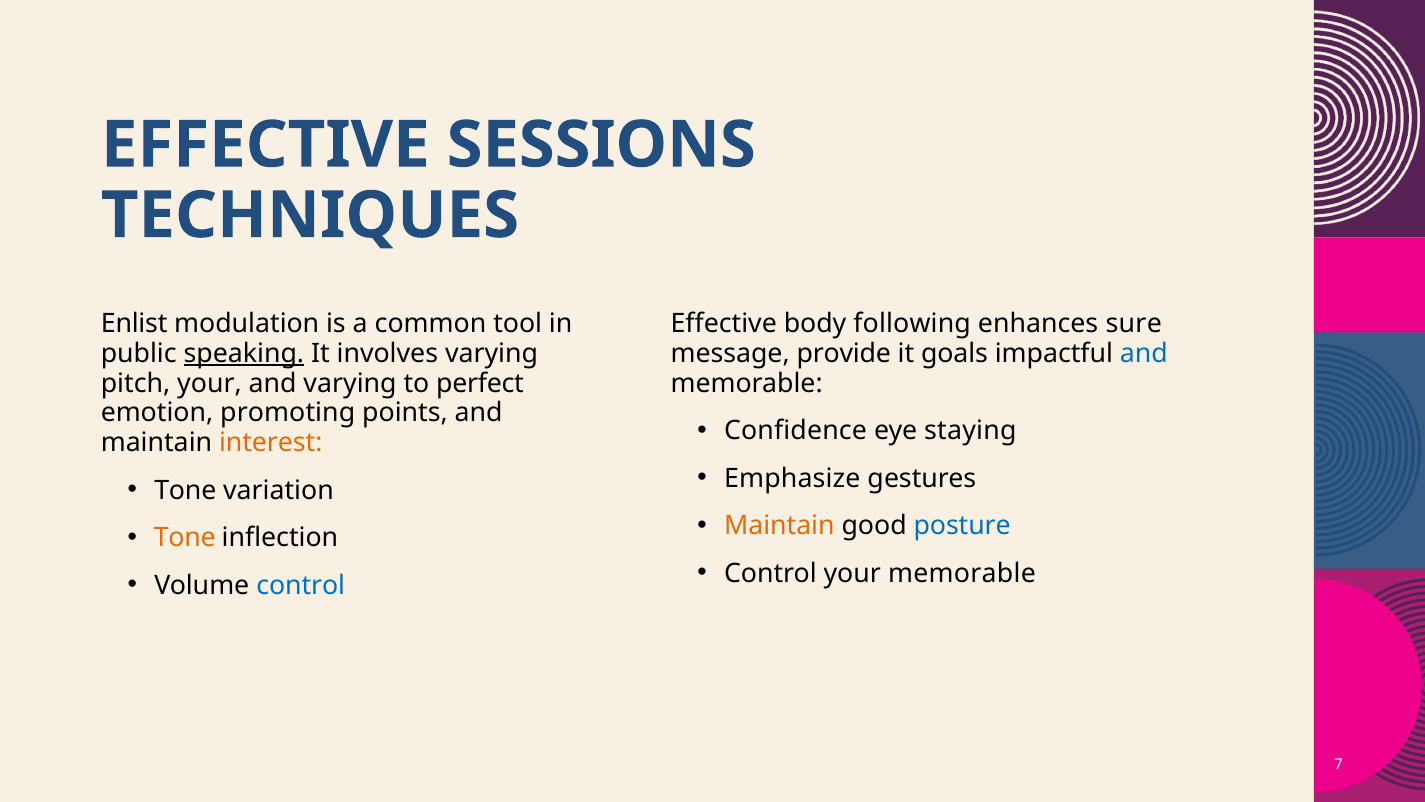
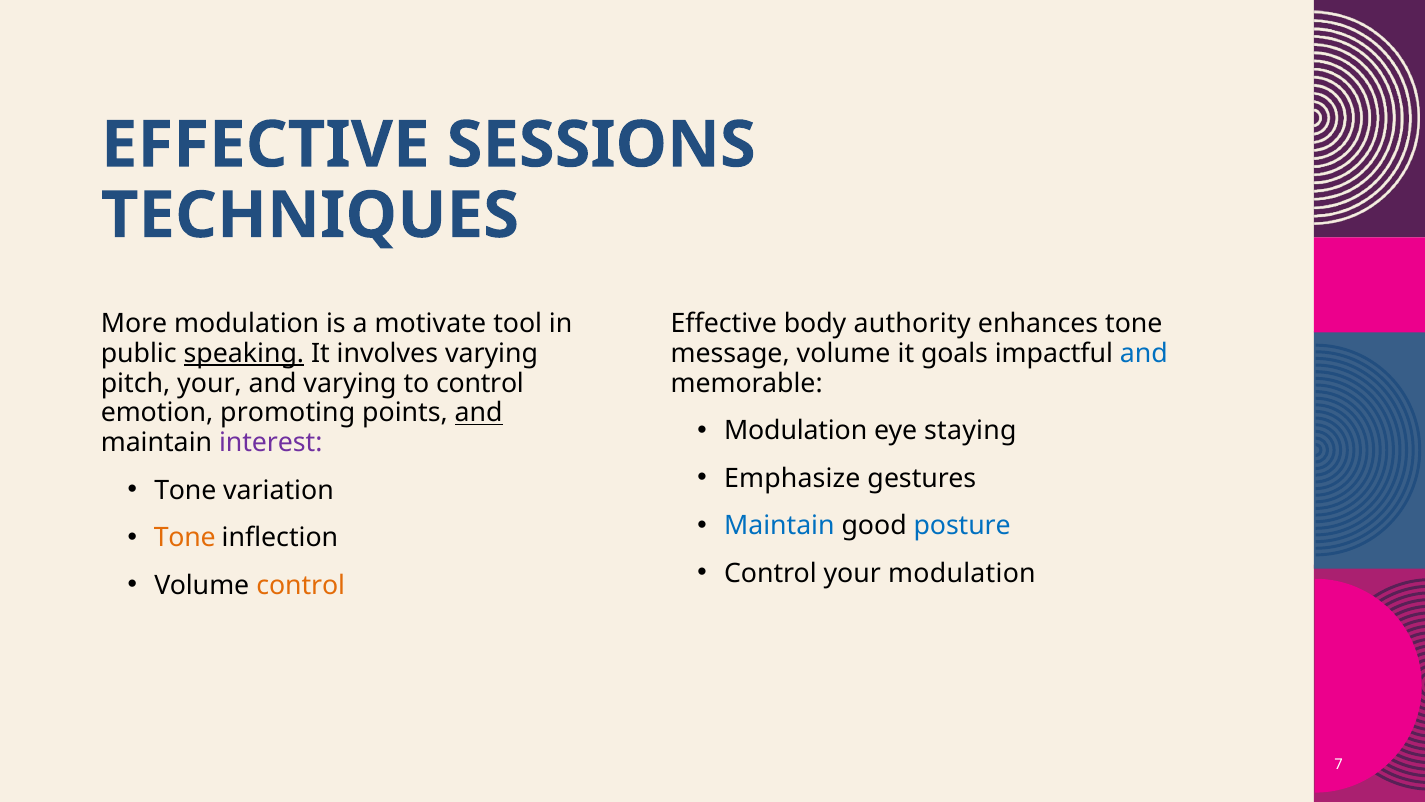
Enlist: Enlist -> More (134, 324)
common: common -> motivate (430, 324)
following: following -> authority (912, 324)
enhances sure: sure -> tone (1134, 324)
message provide: provide -> volume (844, 353)
to perfect: perfect -> control (480, 383)
and underline: none -> present (479, 413)
Confidence: Confidence -> Modulation (796, 431)
interest colour: orange -> purple (271, 443)
Maintain colour: orange -> blue (779, 526)
your memorable: memorable -> modulation (962, 573)
control colour: blue -> orange (301, 585)
